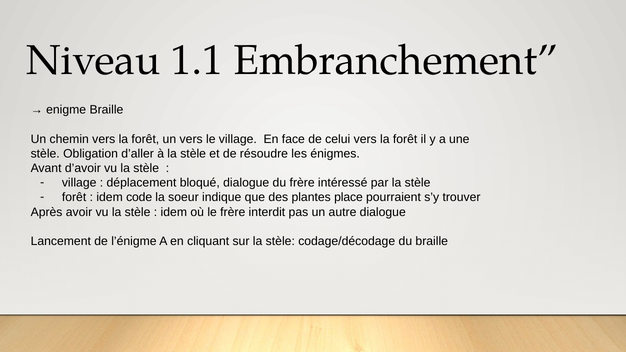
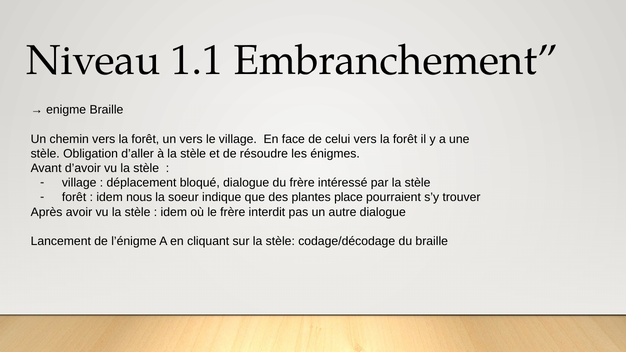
code: code -> nous (139, 198)
